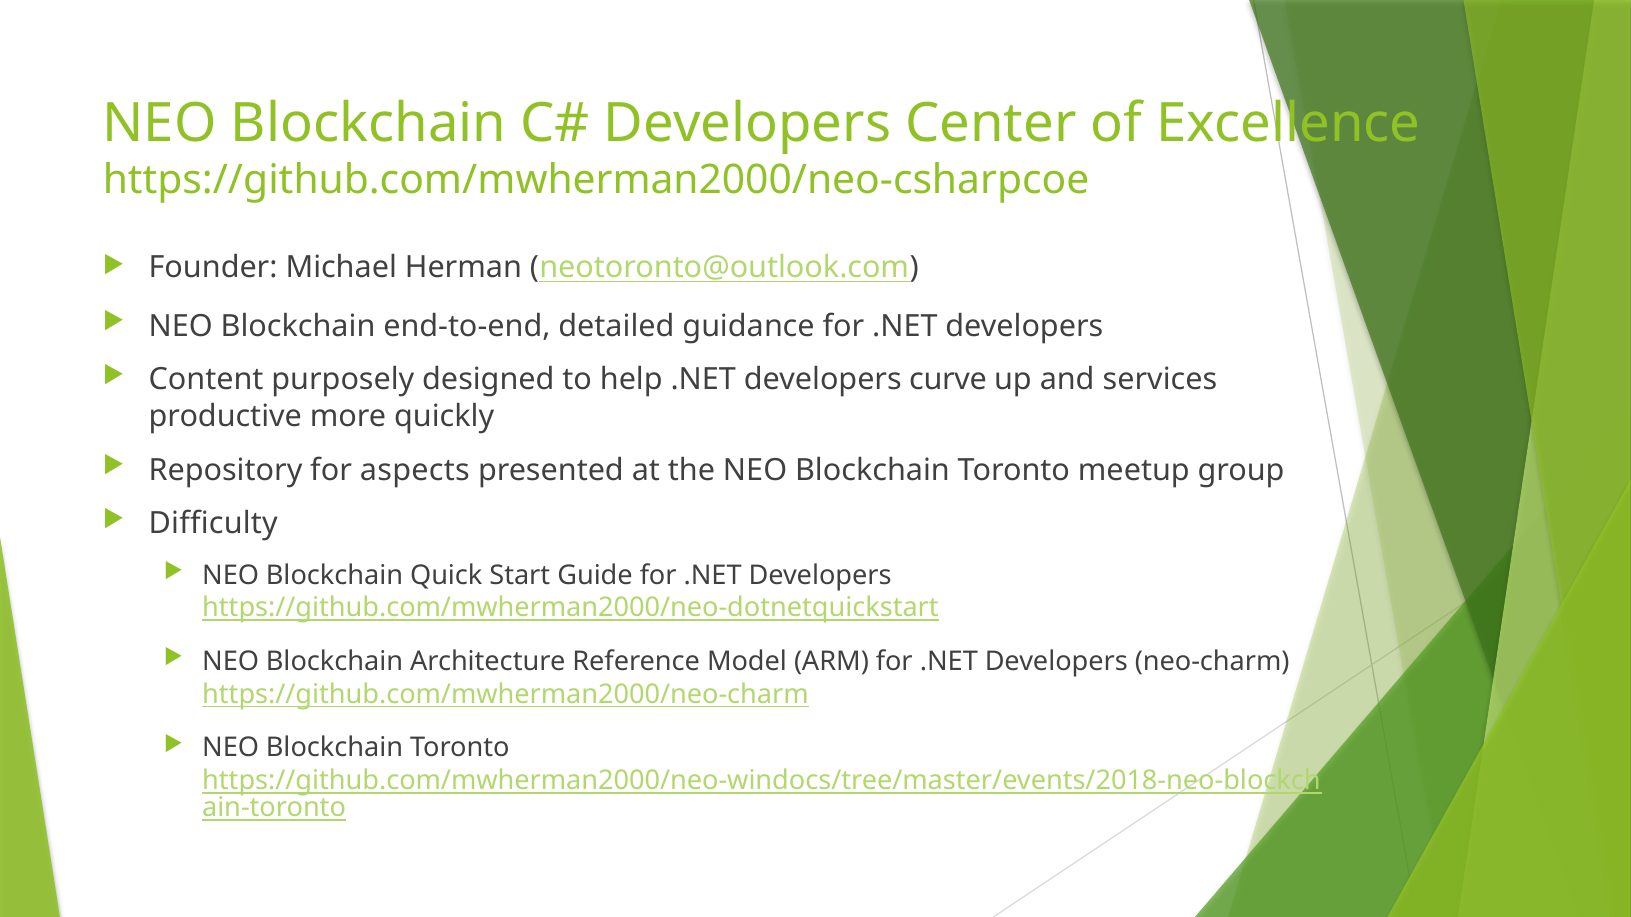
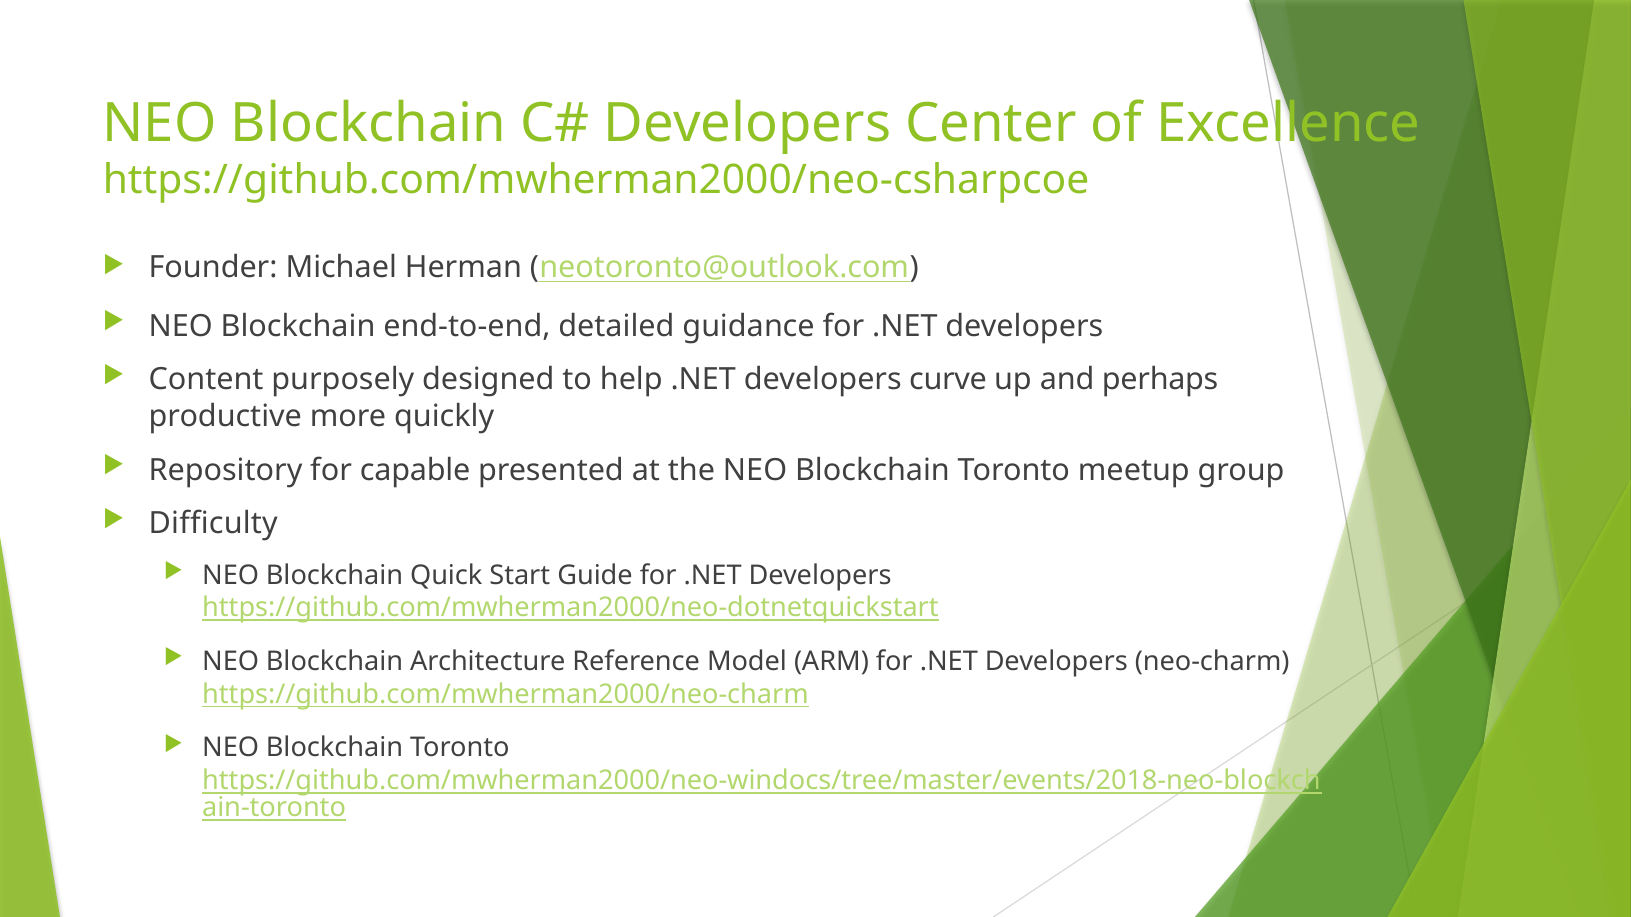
services: services -> perhaps (1160, 380)
aspects: aspects -> capable (415, 470)
